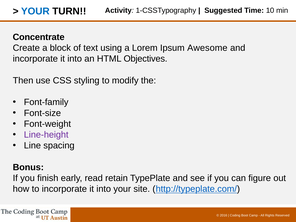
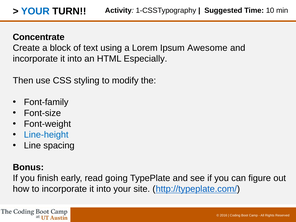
Objectives: Objectives -> Especially (145, 59)
Line-height colour: purple -> blue (46, 135)
retain: retain -> going (116, 178)
